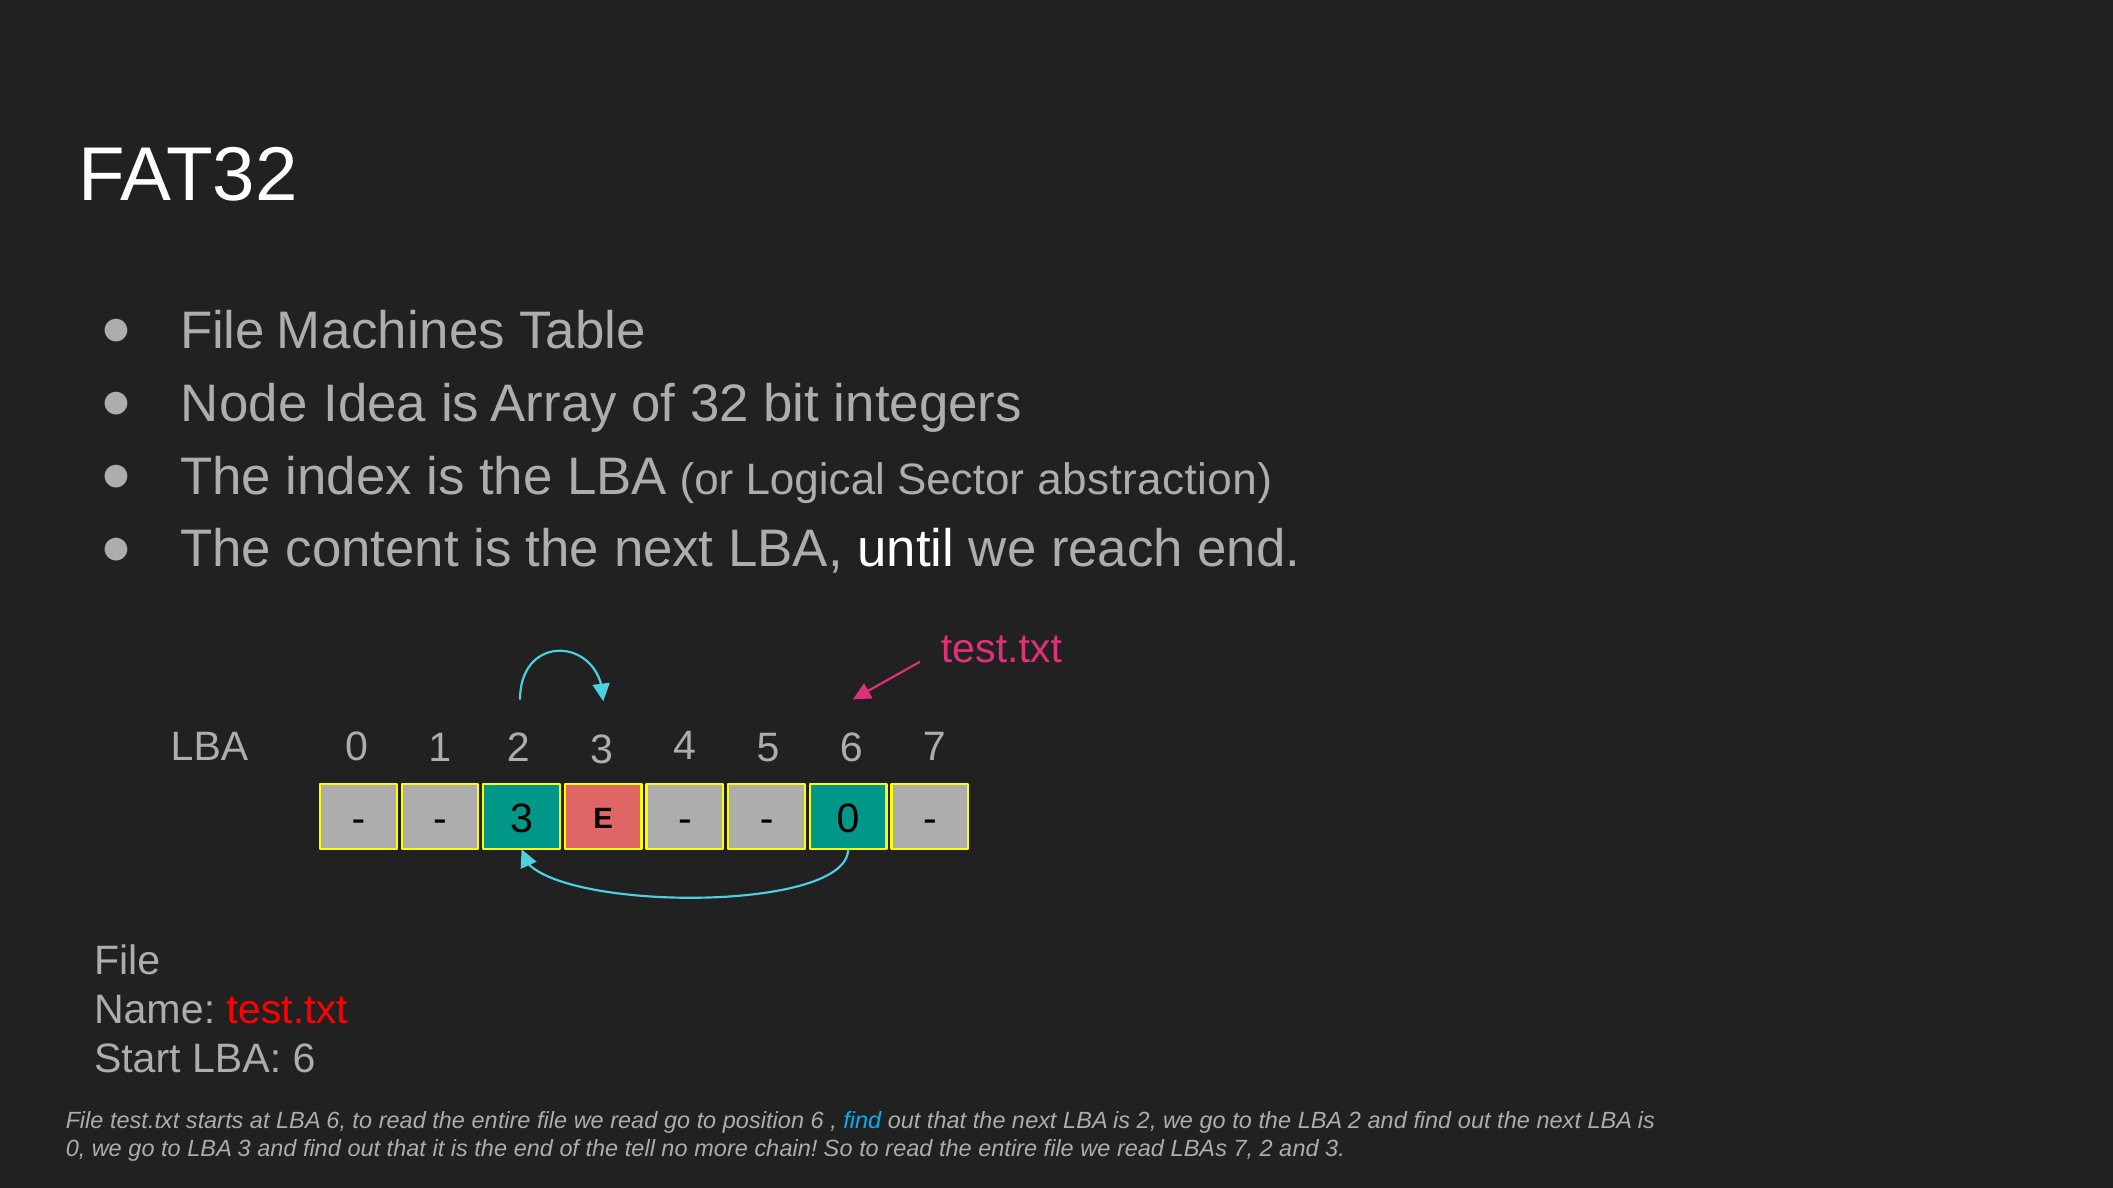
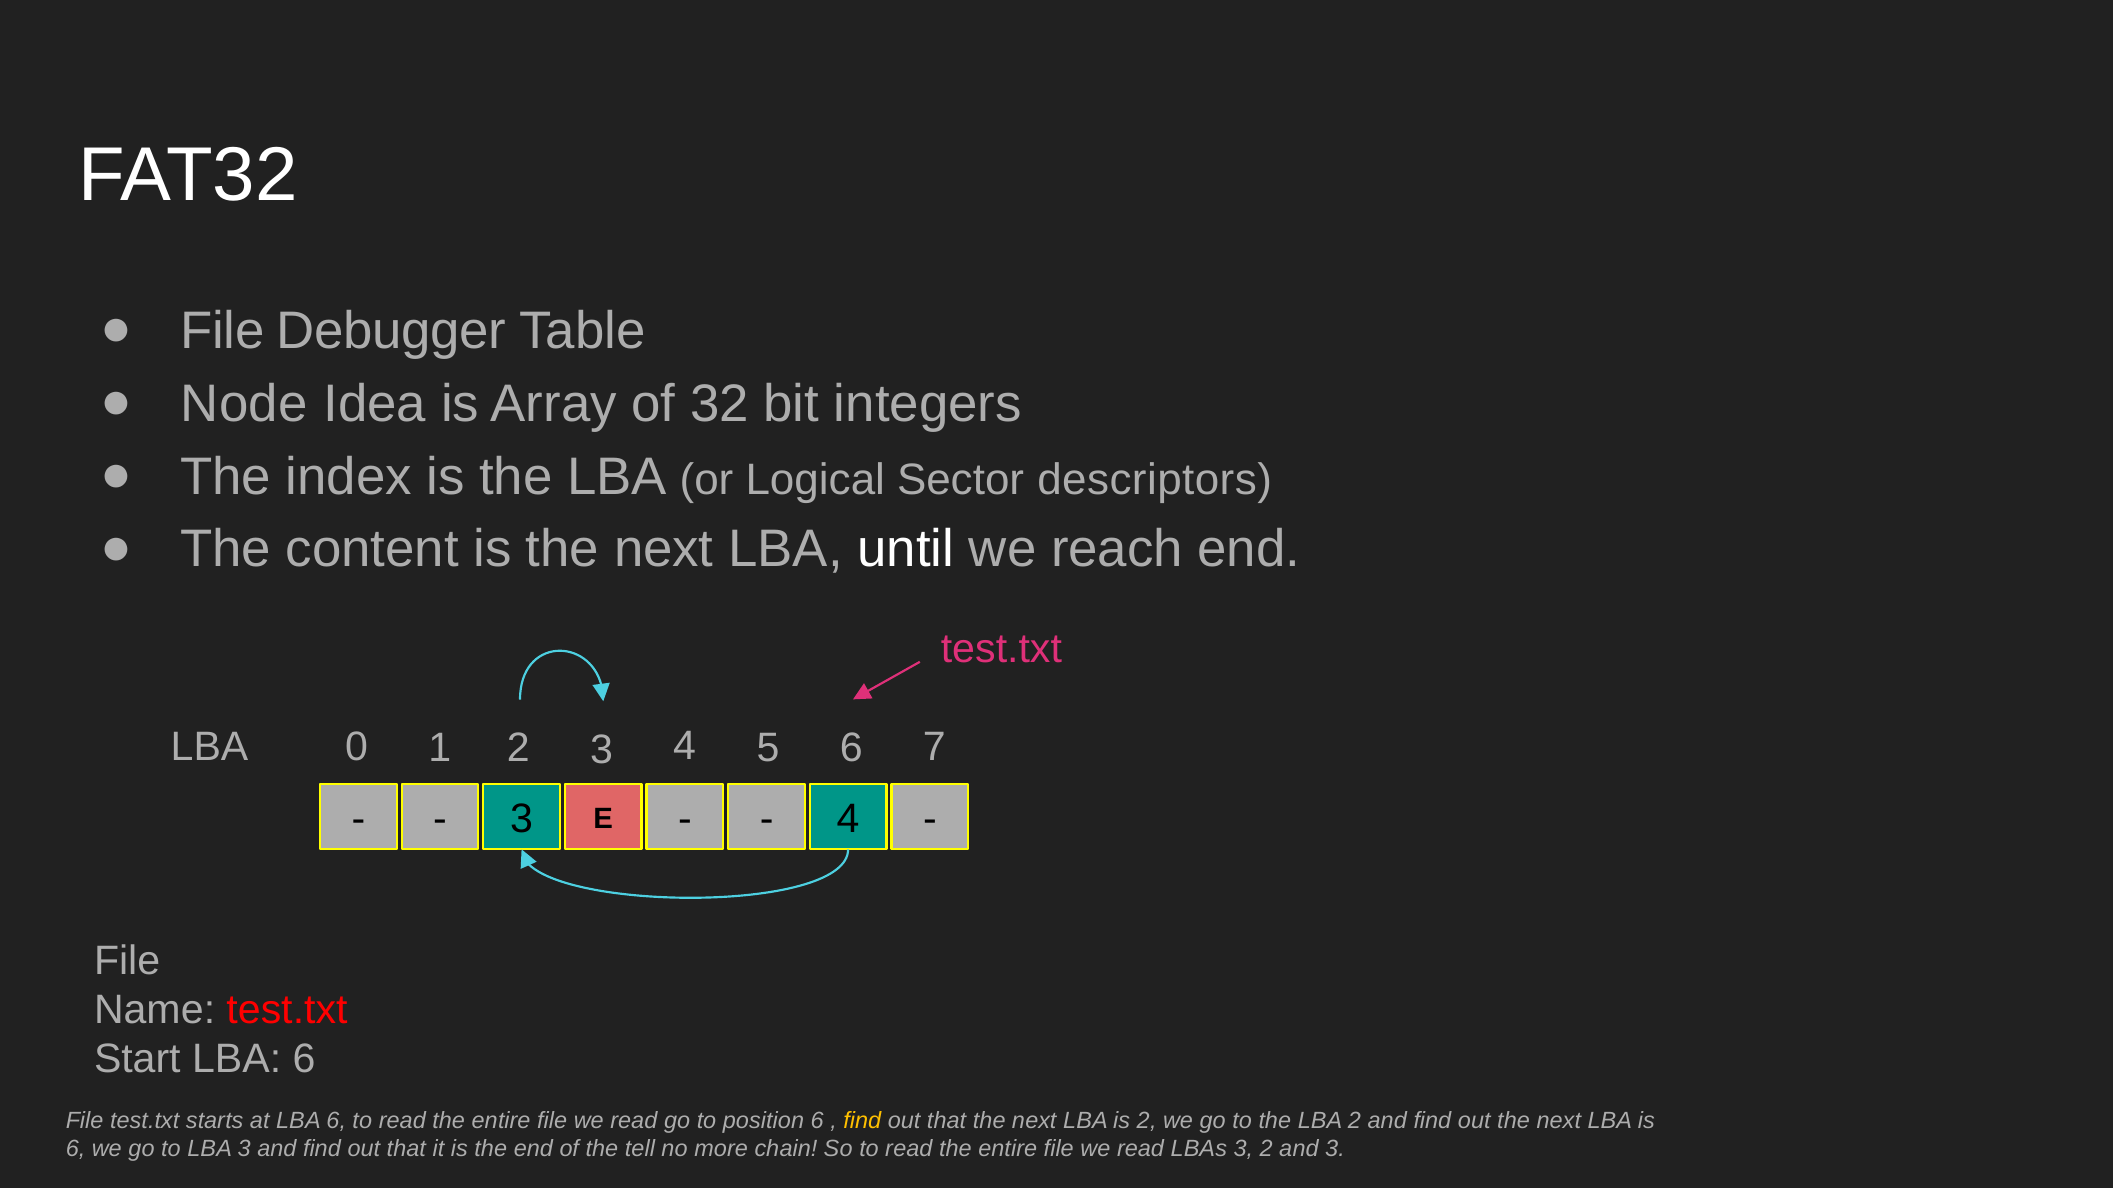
Machines: Machines -> Debugger (392, 331)
abstraction: abstraction -> descriptors (1155, 480)
0: 0 -> 4 (848, 820)
find colour: light blue -> yellow (862, 1121)
0: 0 -> 6 (76, 1150)
LBAs 7: 7 -> 3 (1243, 1150)
